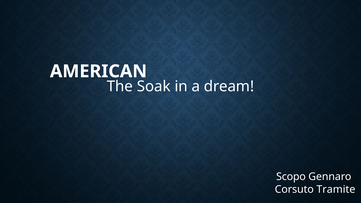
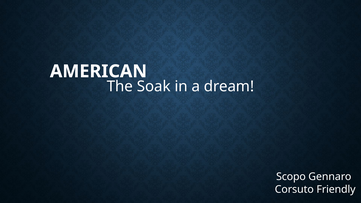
Tramite: Tramite -> Friendly (336, 189)
